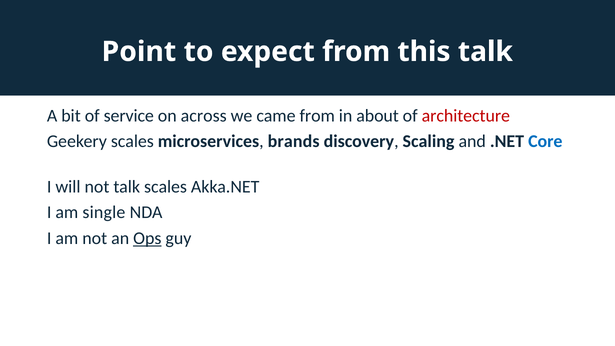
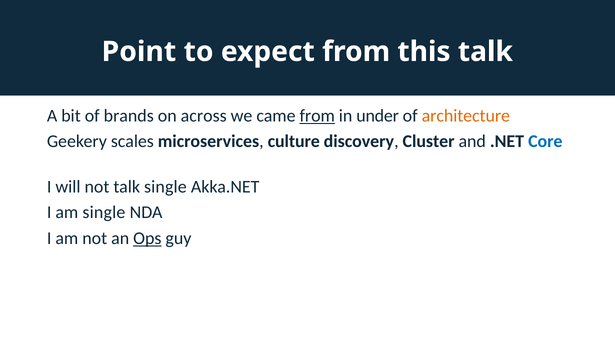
service: service -> brands (129, 116)
from underline: none -> present (317, 116)
about: about -> under (378, 116)
architecture colour: red -> orange (466, 116)
brands: brands -> culture (294, 141)
Scaling: Scaling -> Cluster (429, 141)
talk scales: scales -> single (165, 187)
